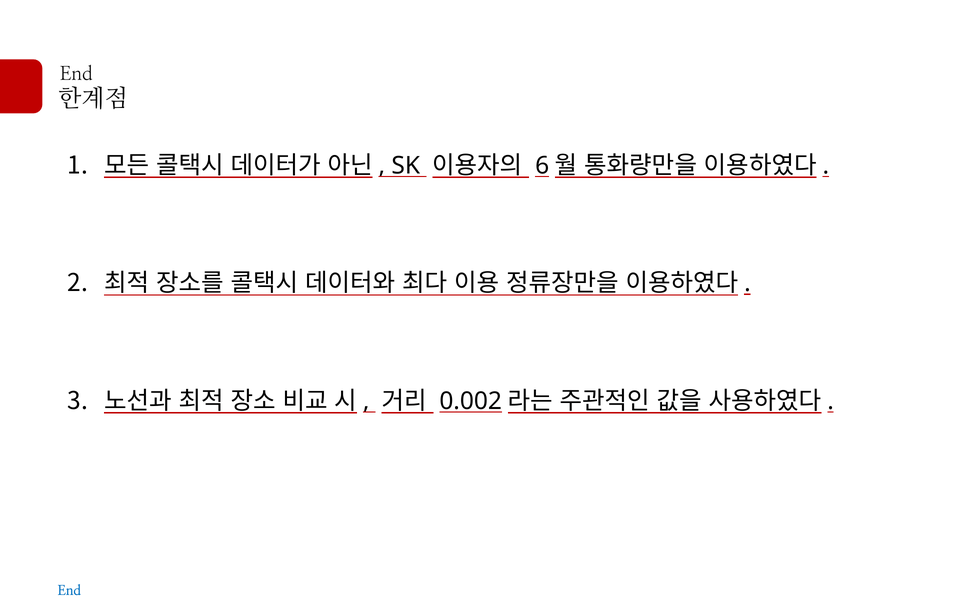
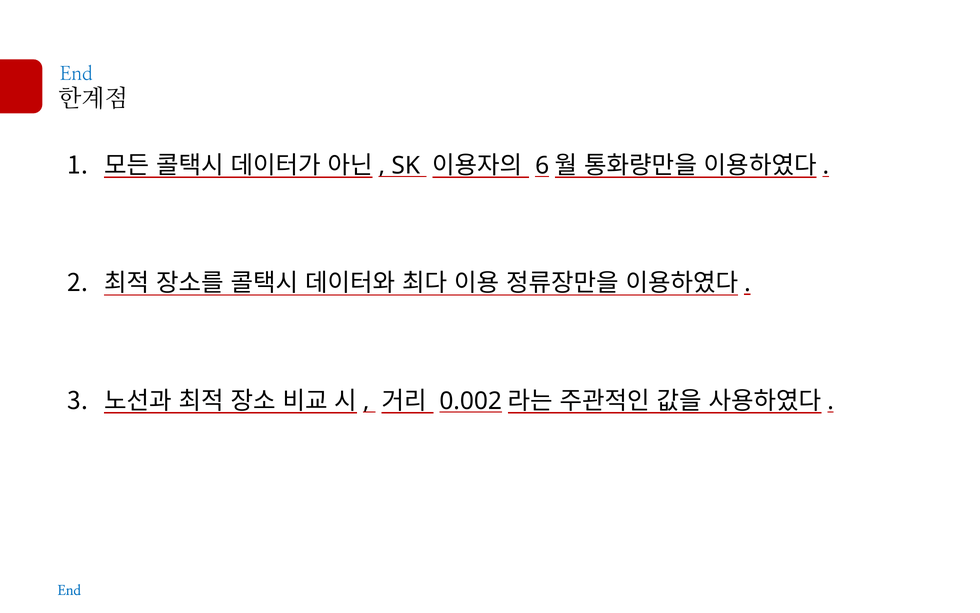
End colour: black -> blue (76, 74)
